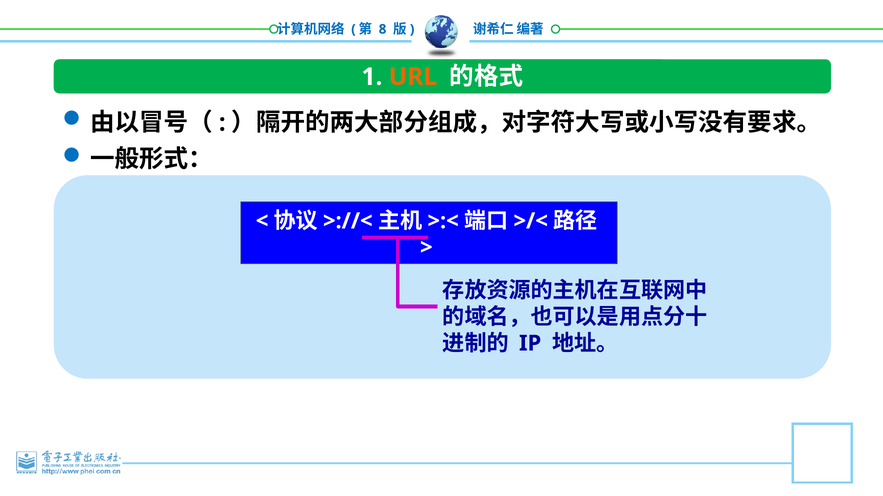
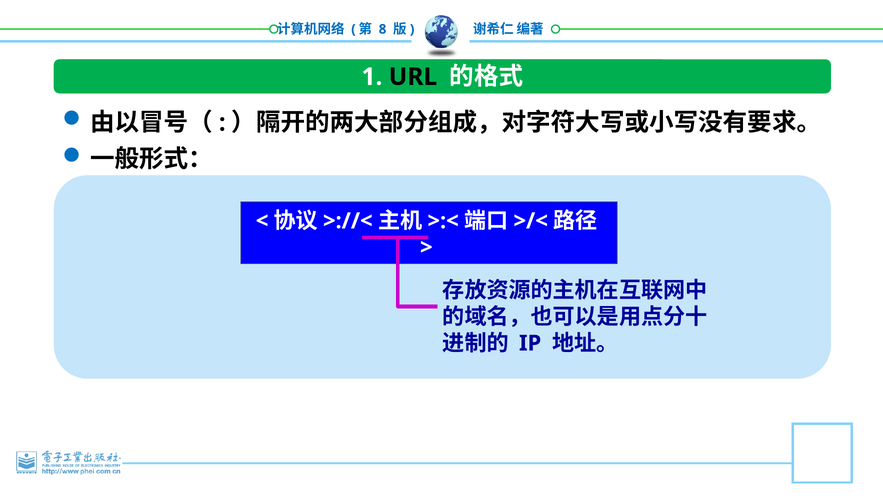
URL colour: orange -> black (413, 77)
